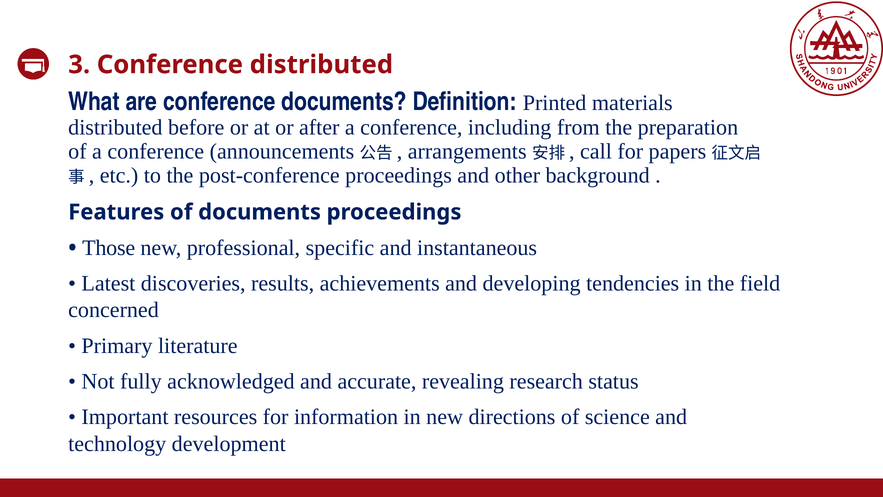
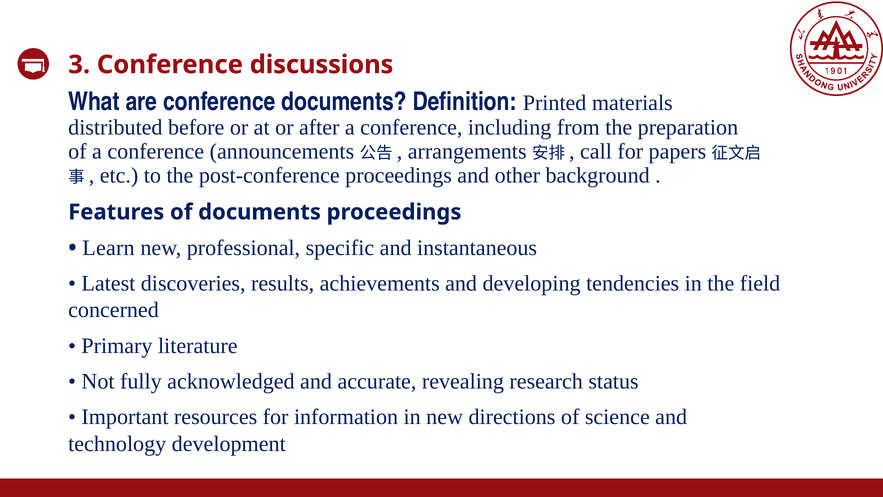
Conference distributed: distributed -> discussions (322, 65)
Those: Those -> Learn (108, 248)
